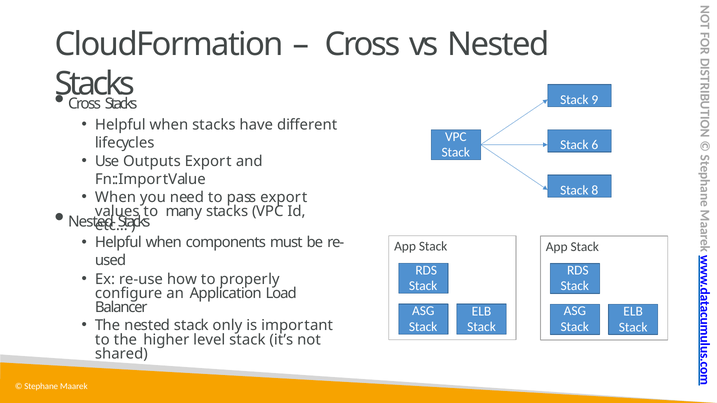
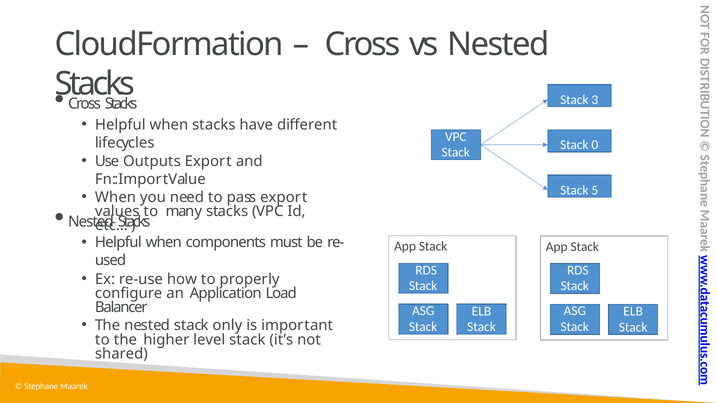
9: 9 -> 3 (595, 100)
6: 6 -> 0 (595, 145)
8: 8 -> 5 (595, 190)
